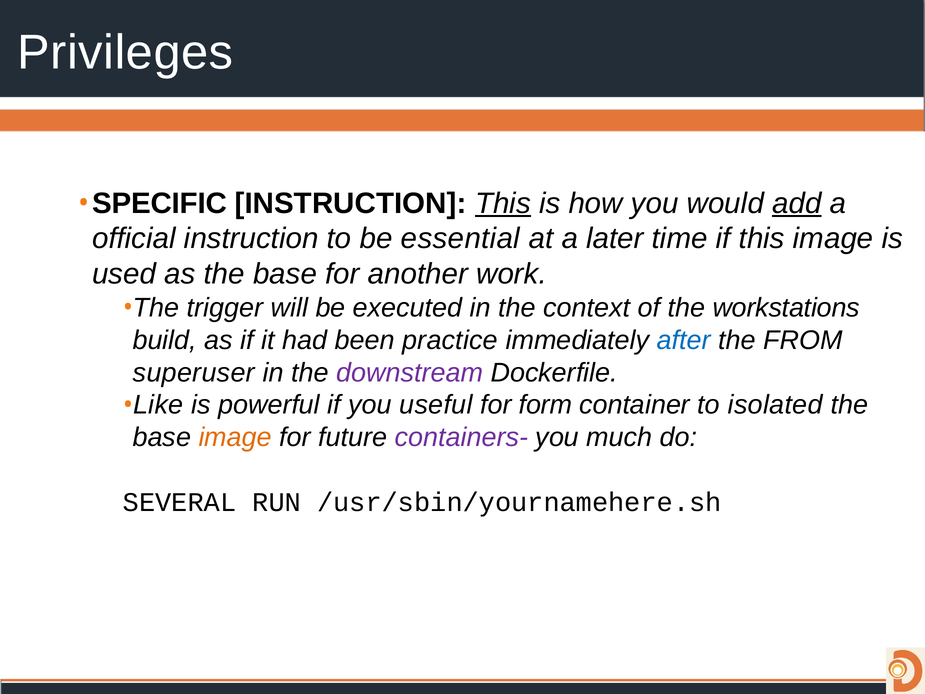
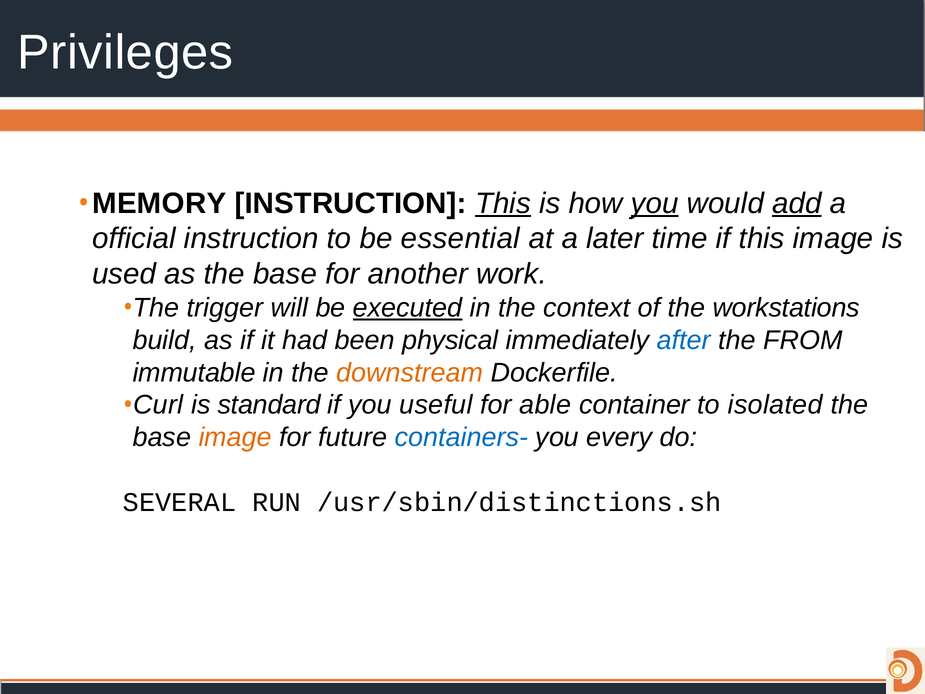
SPECIFIC: SPECIFIC -> MEMORY (159, 203)
you underline: none -> present (655, 203)
executed underline: none -> present (408, 308)
practice: practice -> physical (450, 340)
superuser: superuser -> immutable (194, 373)
downstream colour: purple -> orange (410, 373)
Like: Like -> Curl (158, 405)
powerful: powerful -> standard (269, 405)
form: form -> able (545, 405)
containers- colour: purple -> blue (461, 437)
much: much -> every (619, 437)
/usr/sbin/yournamehere.sh: /usr/sbin/yournamehere.sh -> /usr/sbin/distinctions.sh (519, 502)
